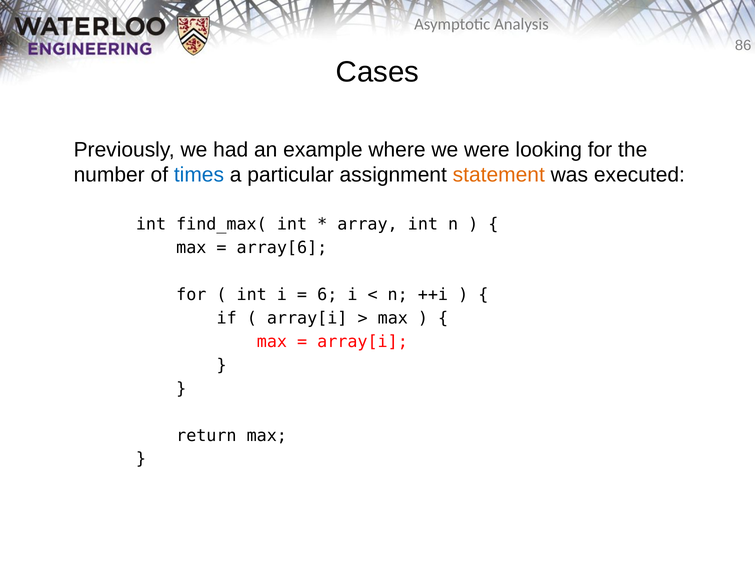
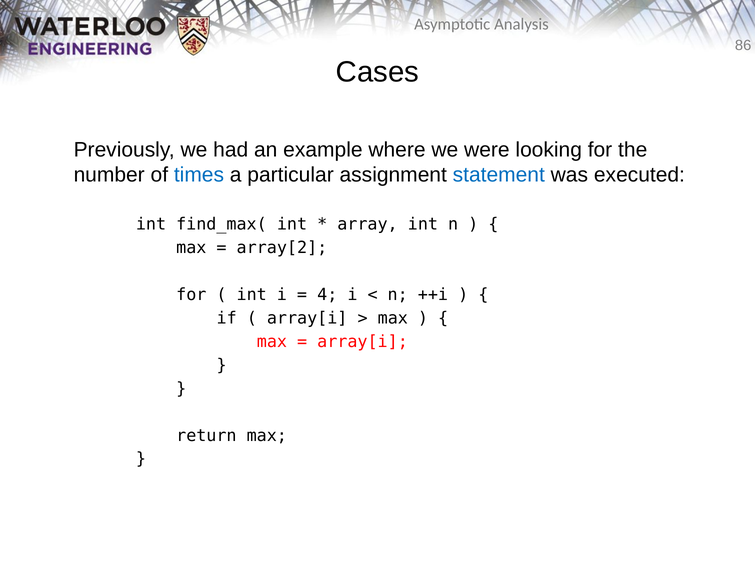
statement colour: orange -> blue (499, 175)
array[6: array[6 -> array[2 (282, 248)
6: 6 -> 4 (327, 295)
